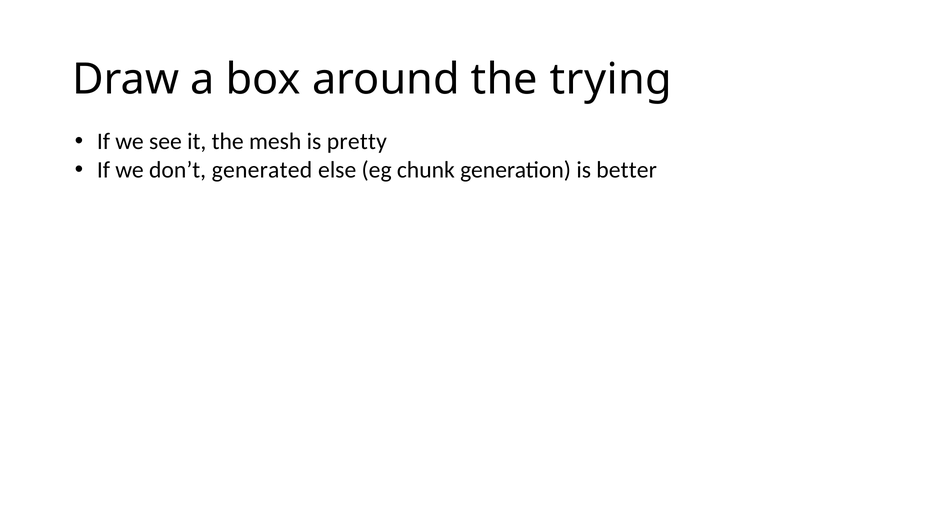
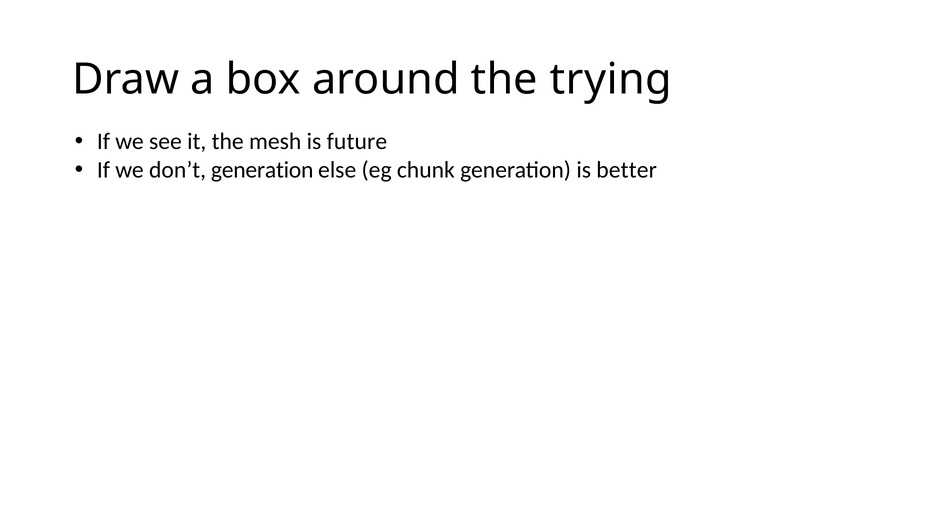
pretty: pretty -> future (357, 142)
don’t generated: generated -> generation (262, 170)
